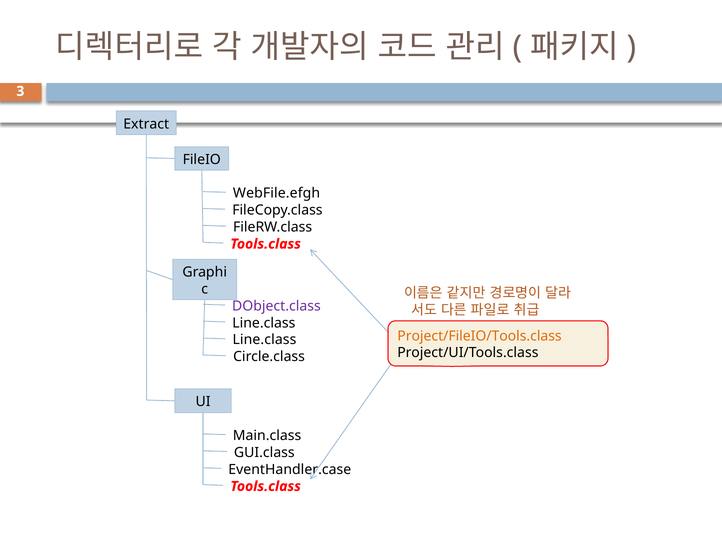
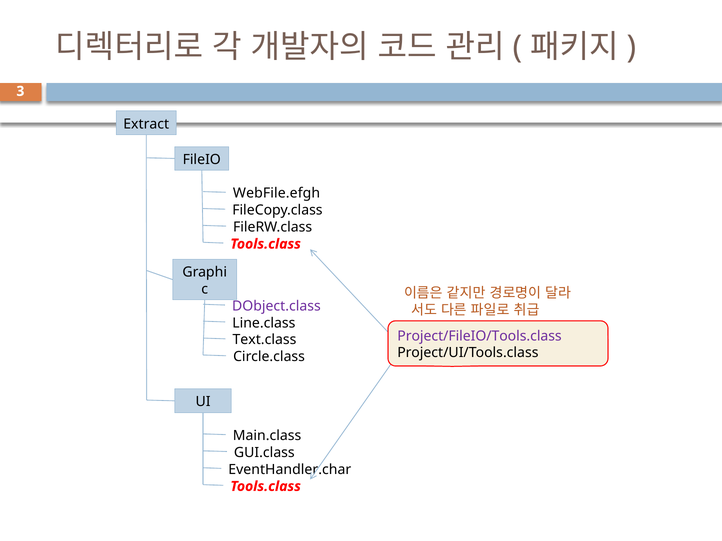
Project/FileIO/Tools.class colour: orange -> purple (480, 336)
Line.class: Line.class -> Text.class (264, 340)
EventHandler.case: EventHandler.case -> EventHandler.char (290, 470)
